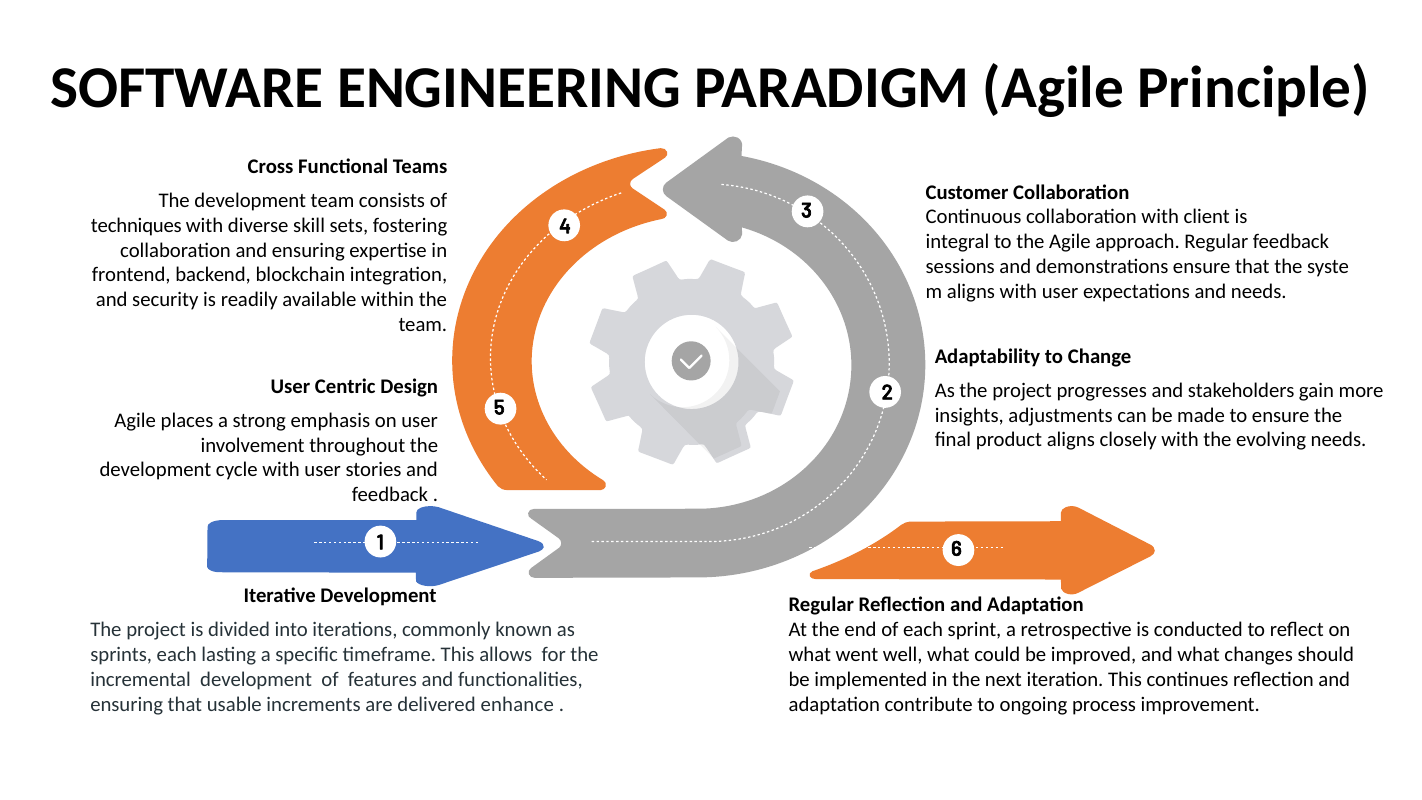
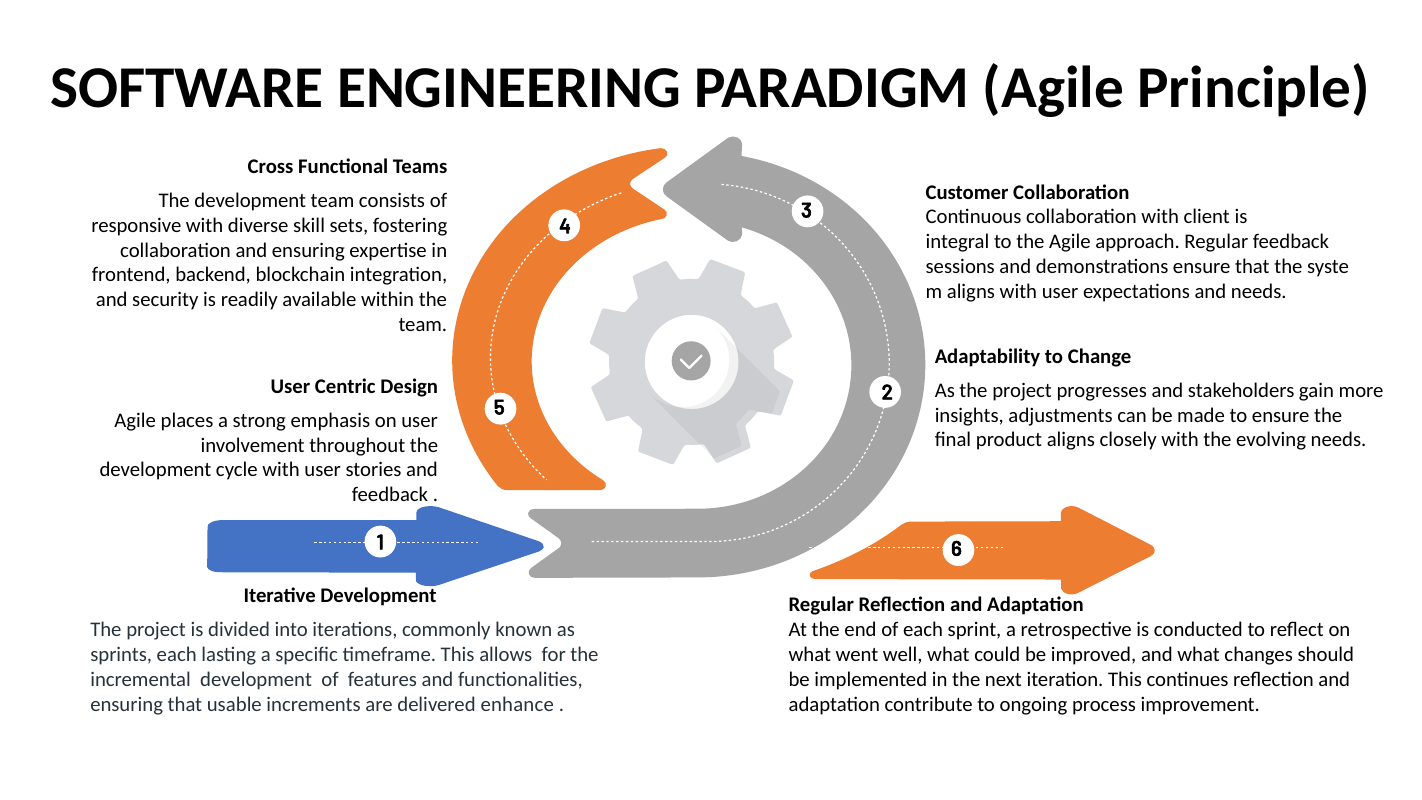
techniques: techniques -> responsive (136, 225)
